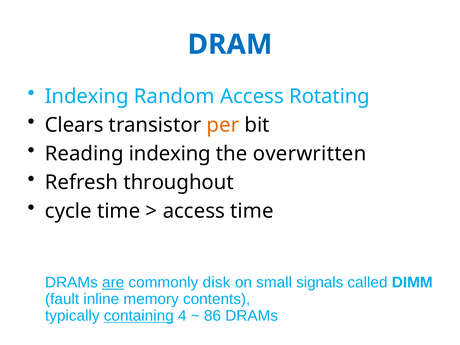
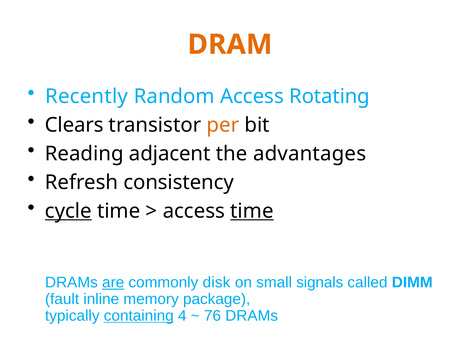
DRAM colour: blue -> orange (230, 45)
Indexing: Indexing -> Recently (87, 96)
Reading indexing: indexing -> adjacent (170, 154)
overwritten: overwritten -> advantages (310, 154)
throughout: throughout -> consistency (179, 182)
cycle underline: none -> present (68, 211)
time underline: none -> present (252, 211)
contents: contents -> package (217, 299)
86: 86 -> 76 (212, 316)
